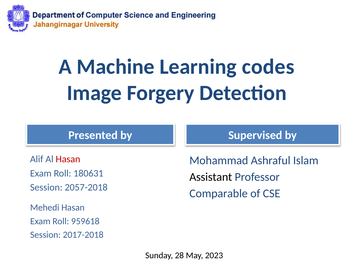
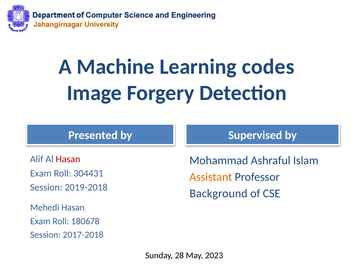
180631: 180631 -> 304431 (88, 173)
Assistant colour: black -> orange (211, 177)
2057-2018: 2057-2018 -> 2019-2018 (86, 187)
Comparable: Comparable -> Background (218, 193)
959618: 959618 -> 180678 (85, 221)
